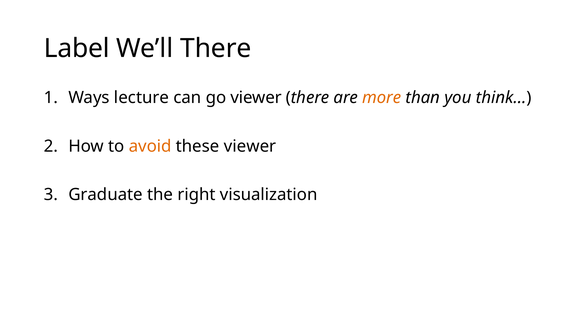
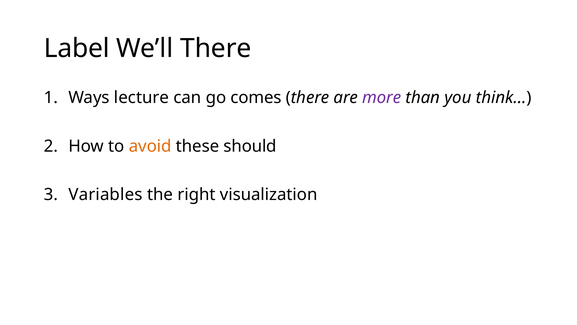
go viewer: viewer -> comes (256, 98)
more colour: orange -> purple (382, 98)
these viewer: viewer -> should (250, 146)
Graduate: Graduate -> Variables (105, 194)
